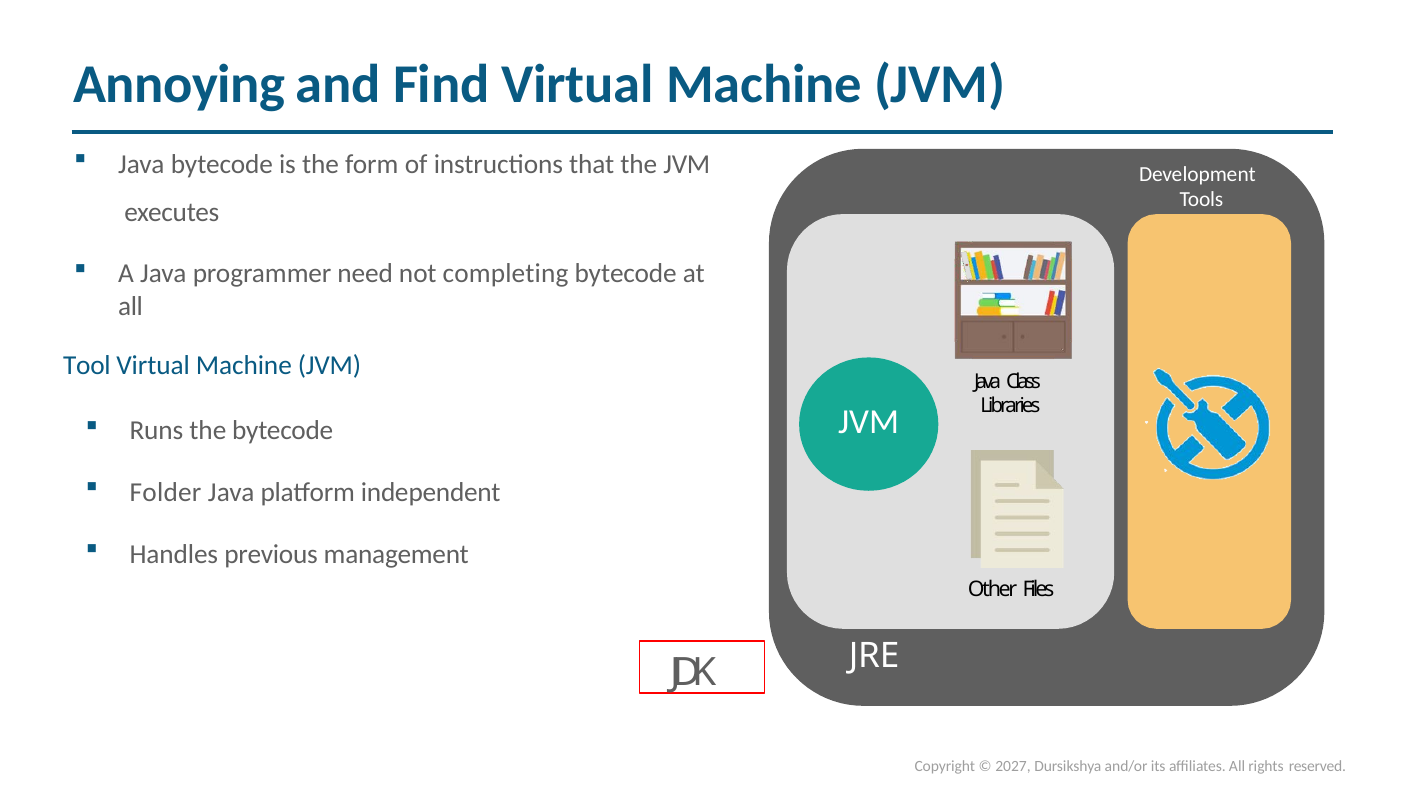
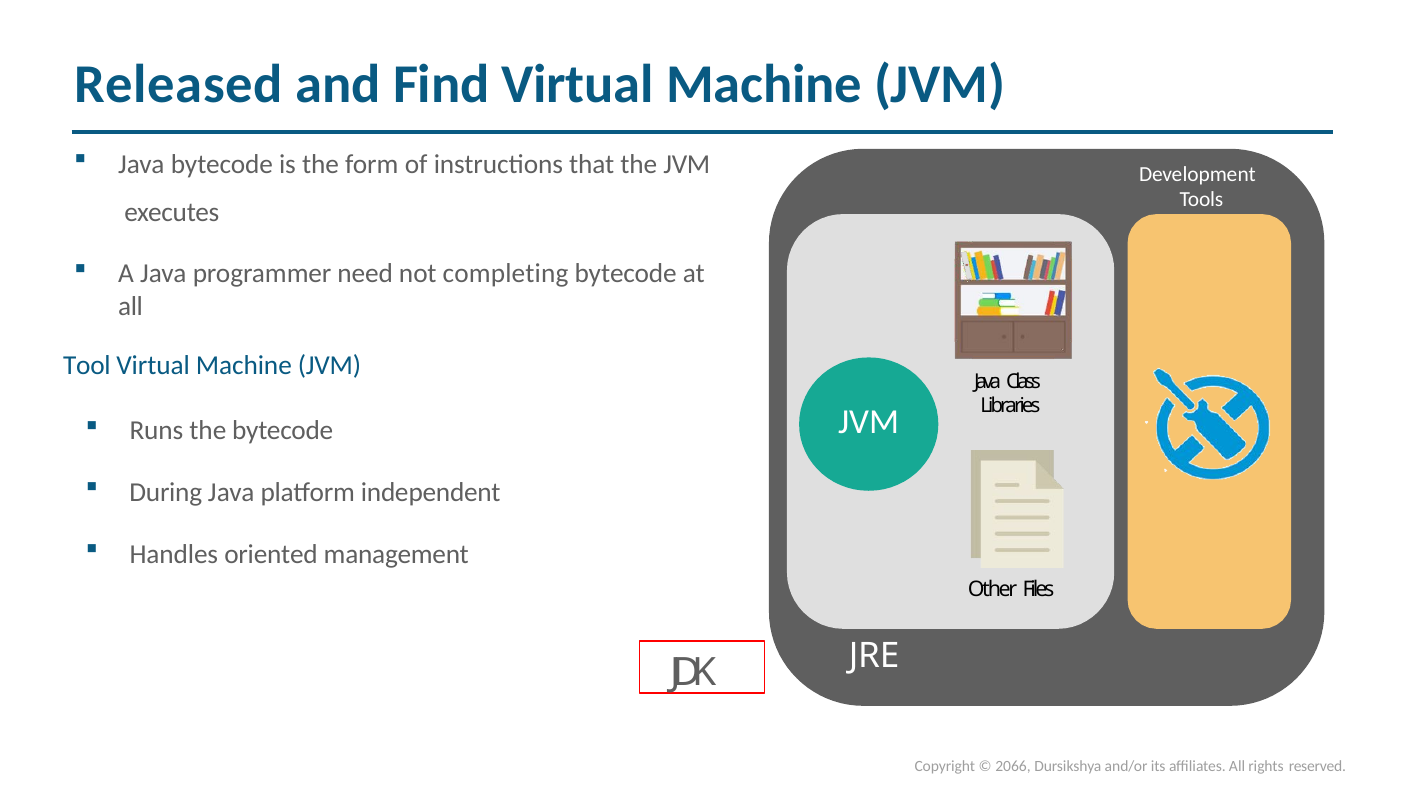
Annoying: Annoying -> Released (179, 85)
Folder: Folder -> During (166, 492)
previous: previous -> oriented (271, 554)
2027: 2027 -> 2066 (1013, 766)
